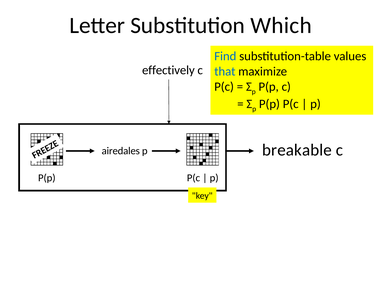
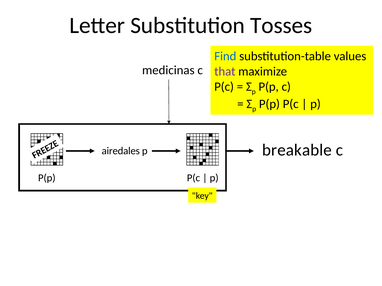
Which: Which -> Tosses (281, 26)
effectively: effectively -> medicinas (168, 70)
that colour: blue -> purple (225, 72)
